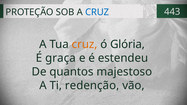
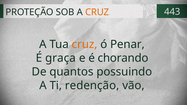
CRUZ colour: blue -> orange (97, 12)
Glória: Glória -> Penar (127, 44)
estendeu: estendeu -> chorando (123, 58)
majestoso: majestoso -> possuindo (124, 72)
